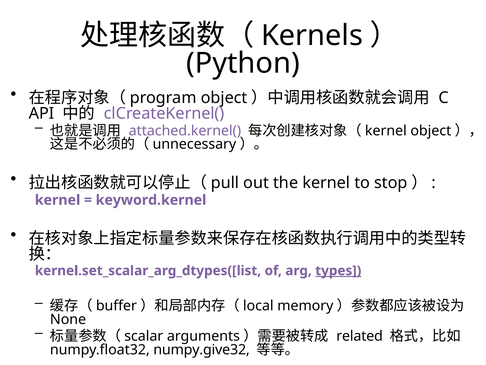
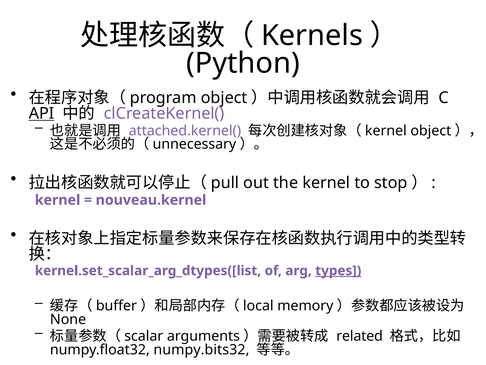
API underline: none -> present (42, 113)
keyword.kernel: keyword.kernel -> nouveau.kernel (151, 200)
numpy.give32: numpy.give32 -> numpy.bits32 (201, 349)
